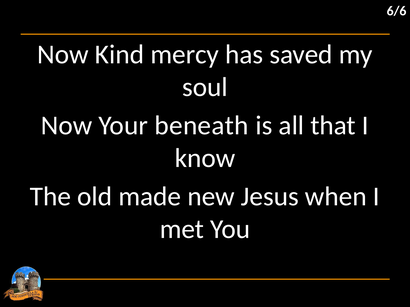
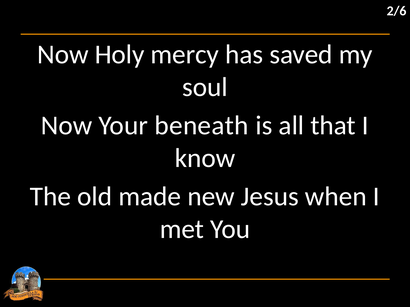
6/6: 6/6 -> 2/6 (397, 11)
Kind: Kind -> Holy (120, 55)
